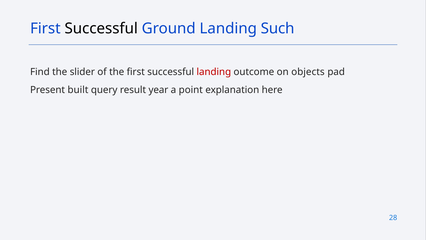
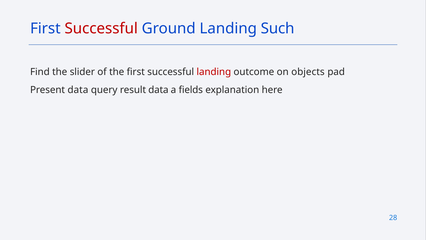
Successful colour: black -> red (101, 28)
Present built: built -> data (78, 90)
result year: year -> data (158, 90)
point: point -> fields (191, 90)
